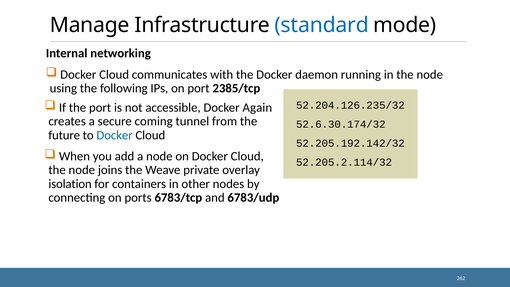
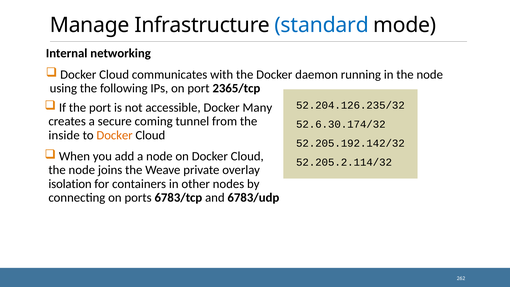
2385/tcp: 2385/tcp -> 2365/tcp (236, 88)
Again: Again -> Many (257, 108)
future: future -> inside (64, 135)
Docker colour: blue -> orange (115, 135)
